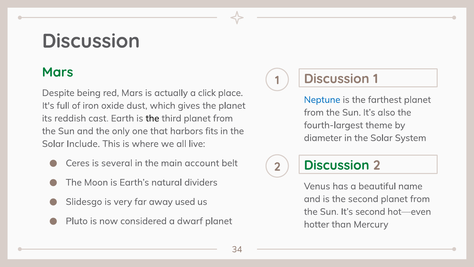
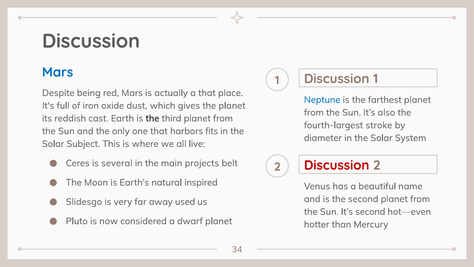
Mars colour: green -> blue (58, 72)
a click: click -> that (207, 93)
theme: theme -> stroke (379, 125)
Include: Include -> Subject (83, 144)
account: account -> projects (202, 163)
Discussion colour: green -> red (337, 165)
dividers: dividers -> inspired (201, 182)
